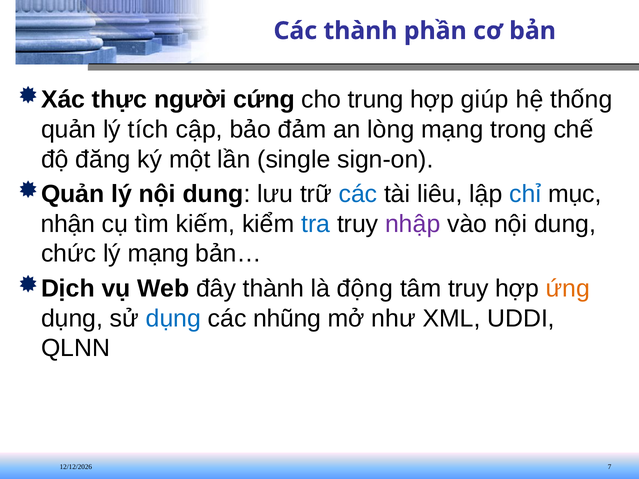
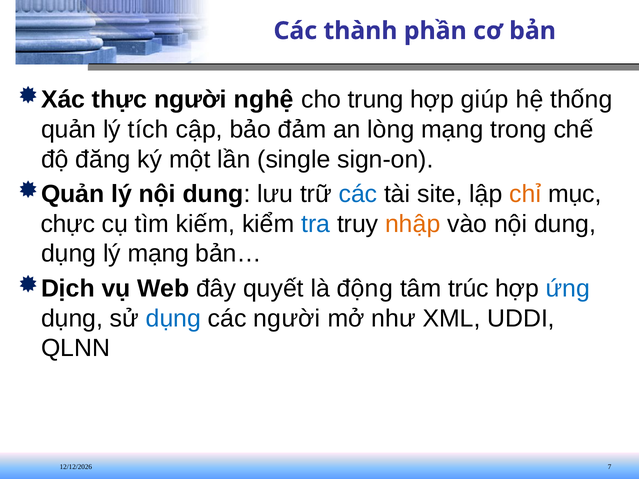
cứng: cứng -> nghệ (264, 100)
liêu: liêu -> site (440, 194)
chỉ colour: blue -> orange (525, 194)
nhận: nhận -> chực (68, 224)
nhập colour: purple -> orange (413, 224)
chức: chức -> dụng (69, 254)
đây thành: thành -> quyết (273, 289)
tâm truy: truy -> trúc (468, 289)
ứng colour: orange -> blue (568, 289)
các nhũng: nhũng -> người (287, 319)
